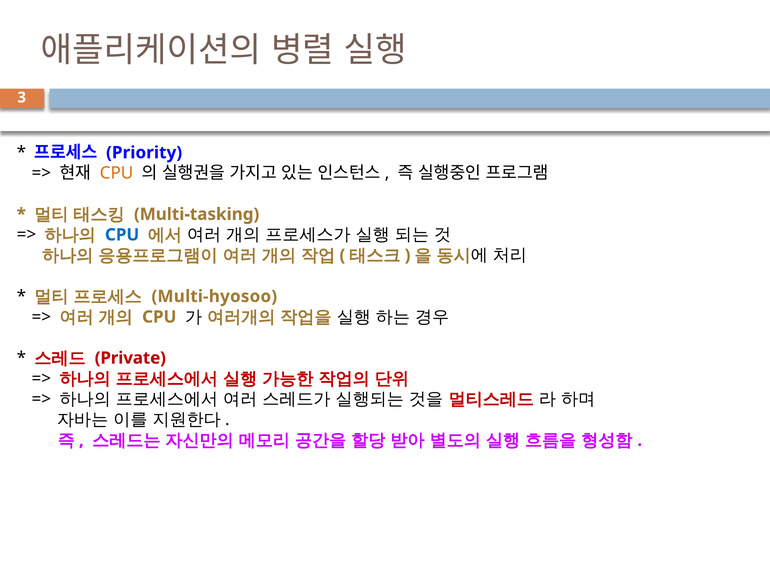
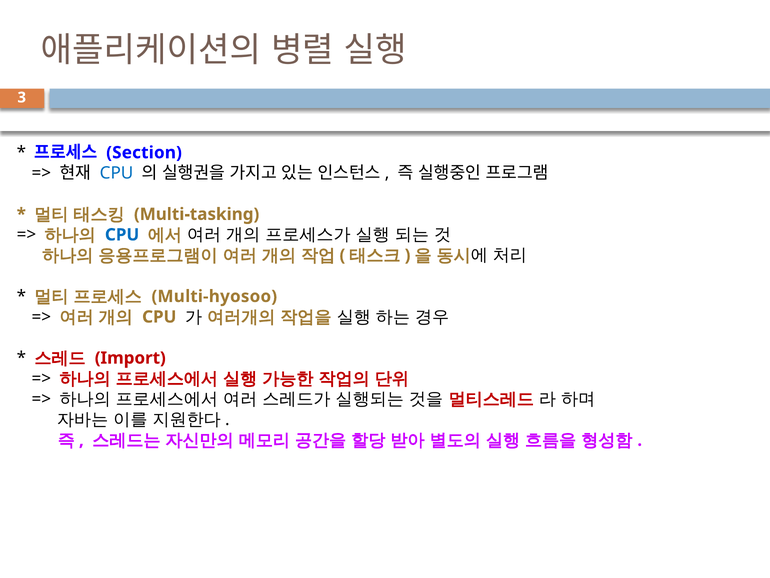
Priority: Priority -> Section (144, 152)
CPU colour: orange -> blue (117, 173)
Private: Private -> Import (130, 358)
